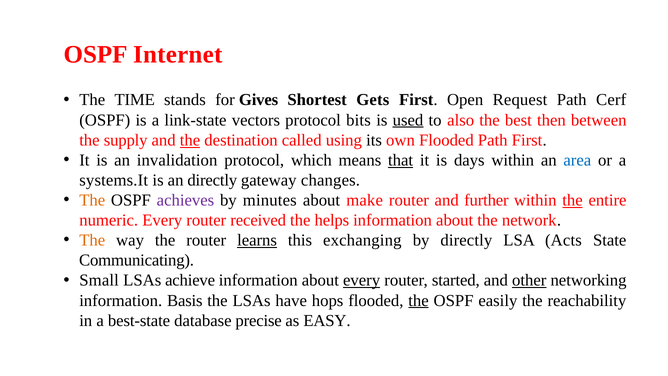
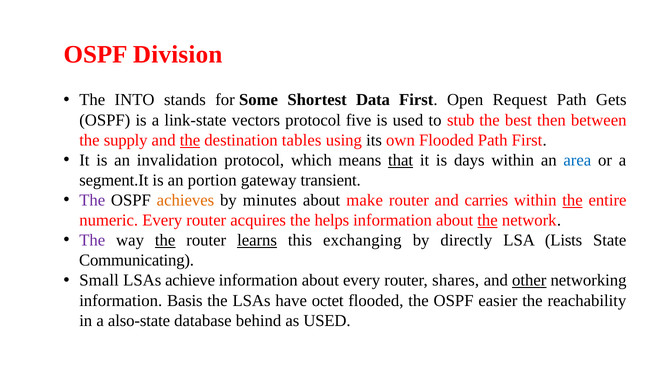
Internet: Internet -> Division (178, 54)
TIME: TIME -> INTO (135, 100)
Gives: Gives -> Some (258, 100)
Gets: Gets -> Data (373, 100)
Cerf: Cerf -> Gets (611, 100)
bits: bits -> five (359, 120)
used underline: present -> none (408, 120)
also: also -> stub (461, 120)
called: called -> tables (302, 140)
systems.It: systems.It -> segment.It (114, 180)
an directly: directly -> portion (212, 180)
changes: changes -> transient (331, 180)
The colour: orange -> purple (92, 200)
achieves colour: purple -> orange (185, 200)
further: further -> carries (486, 200)
received: received -> acquires (258, 220)
the underline: none -> present (488, 220)
The colour: orange -> purple (92, 240)
the underline: none -> present (165, 240)
Acts: Acts -> Lists (564, 240)
every underline: present -> none (362, 280)
started: started -> shares (456, 280)
hops: hops -> octet (328, 300)
the underline: present -> none (419, 300)
easily: easily -> easier (498, 300)
best-state: best-state -> also-state (139, 320)
precise: precise -> behind (259, 320)
as EASY: EASY -> USED (327, 320)
